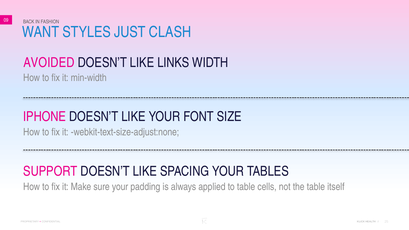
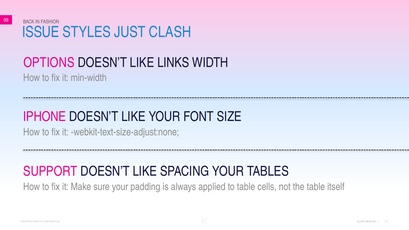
WANT: WANT -> ISSUE (41, 32)
AVOIDED: AVOIDED -> OPTIONS (49, 63)
